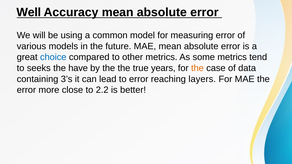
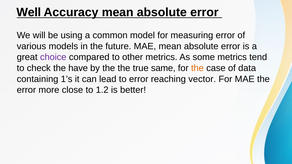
choice colour: blue -> purple (53, 57)
seeks: seeks -> check (39, 68)
years: years -> same (163, 68)
3’s: 3’s -> 1’s (67, 79)
layers: layers -> vector (202, 79)
2.2: 2.2 -> 1.2 (102, 90)
